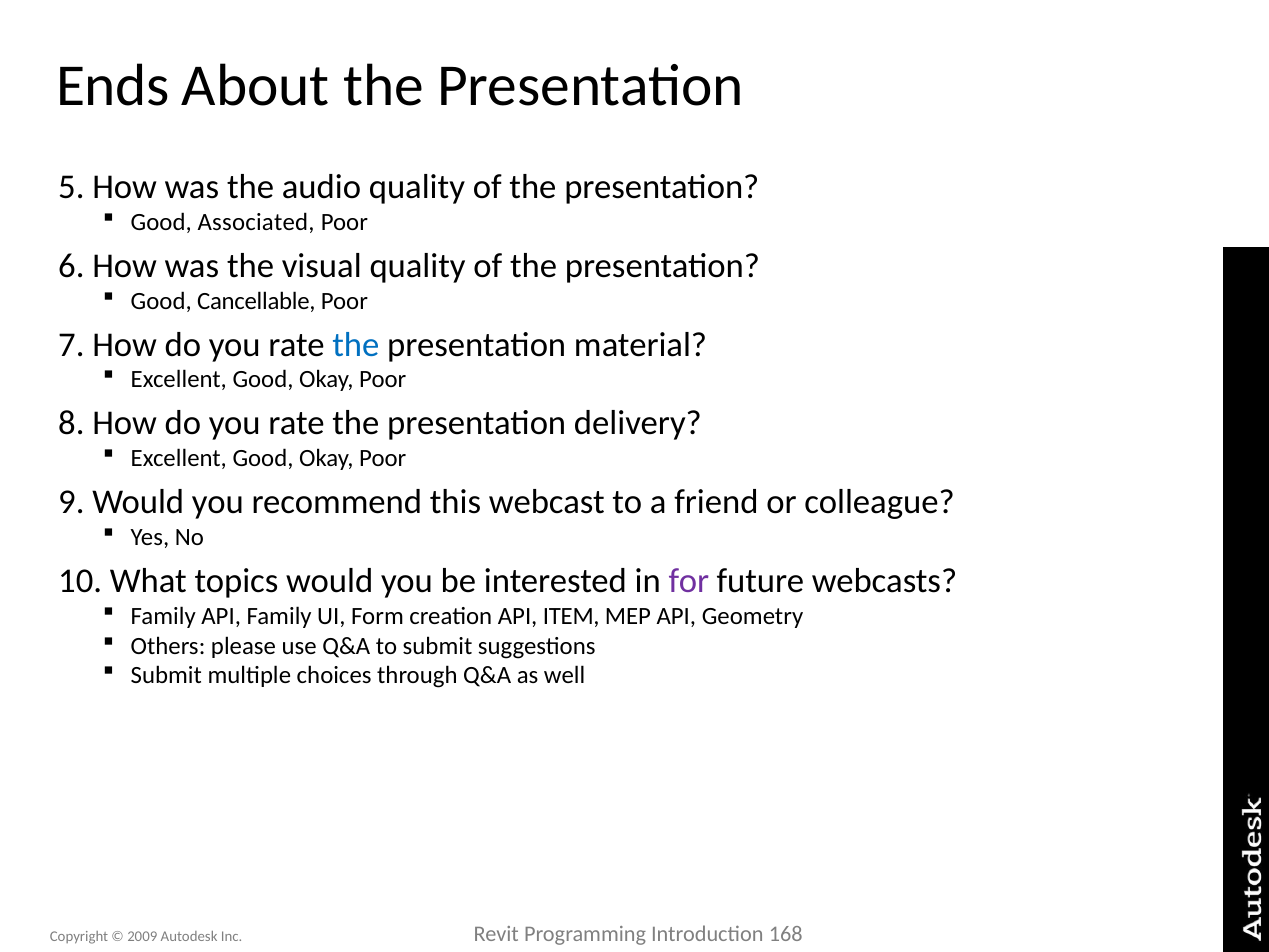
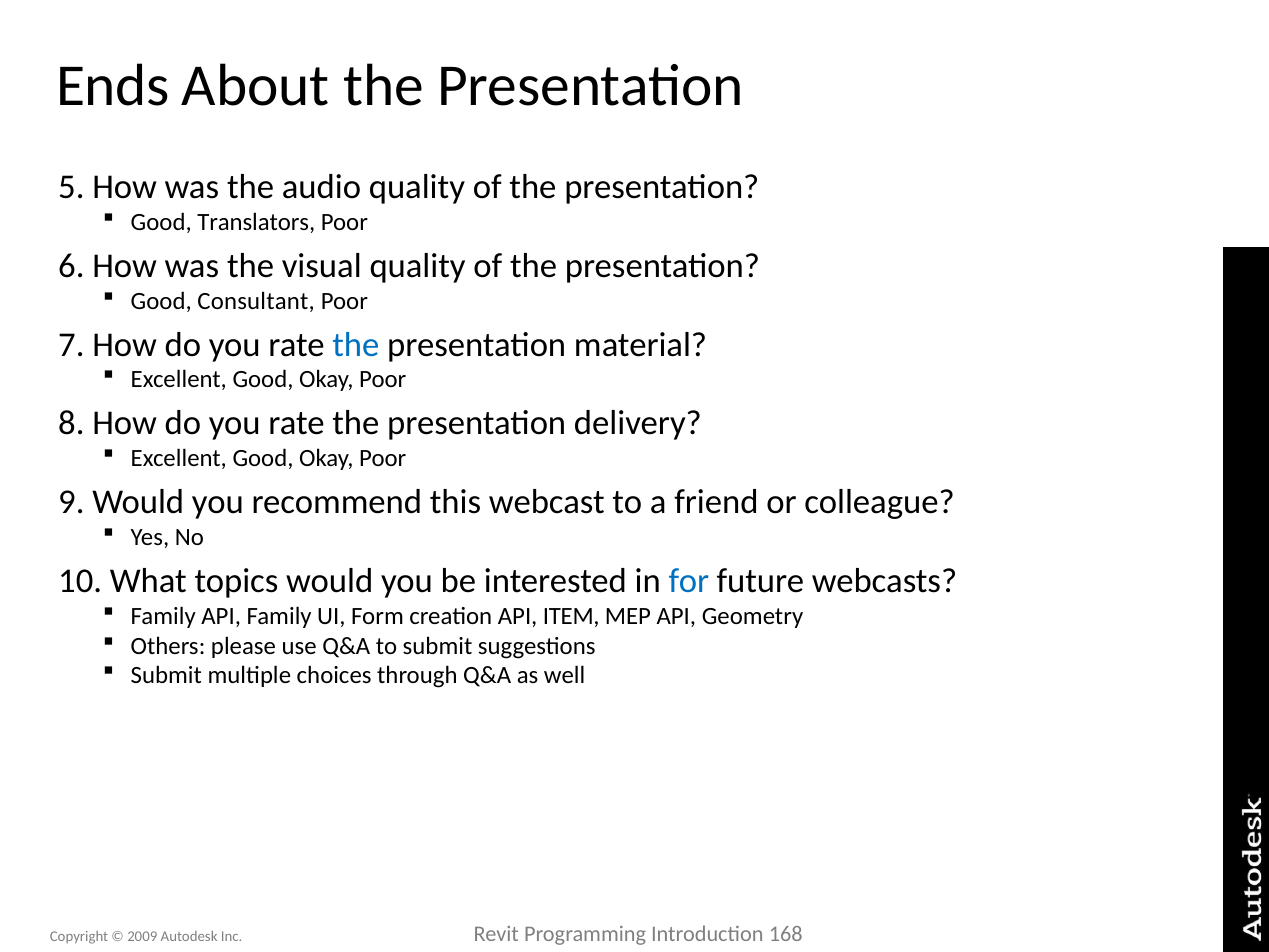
Associated: Associated -> Translators (256, 222)
Cancellable: Cancellable -> Consultant (256, 301)
for colour: purple -> blue (689, 581)
